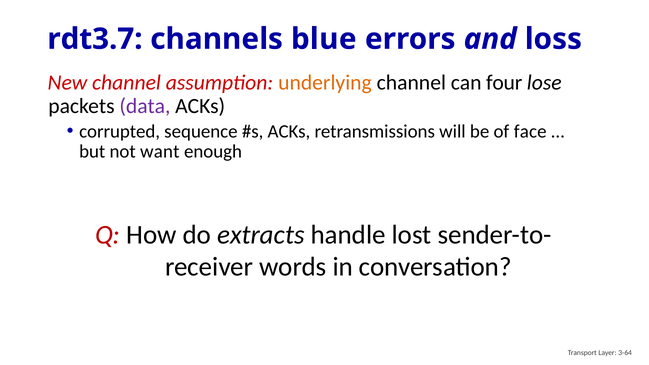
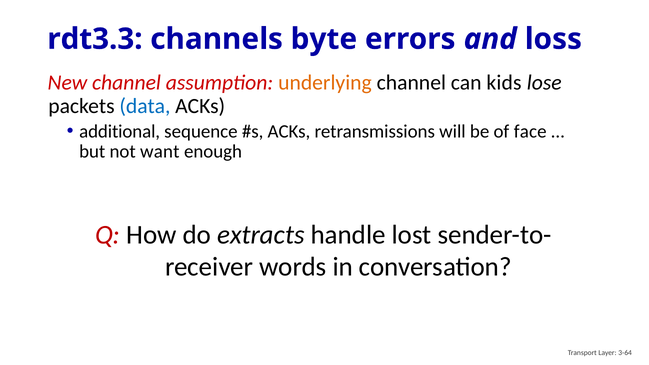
rdt3.7: rdt3.7 -> rdt3.3 (95, 39)
blue: blue -> byte (324, 39)
four: four -> kids (504, 83)
data colour: purple -> blue (145, 106)
corrupted: corrupted -> additional (120, 131)
